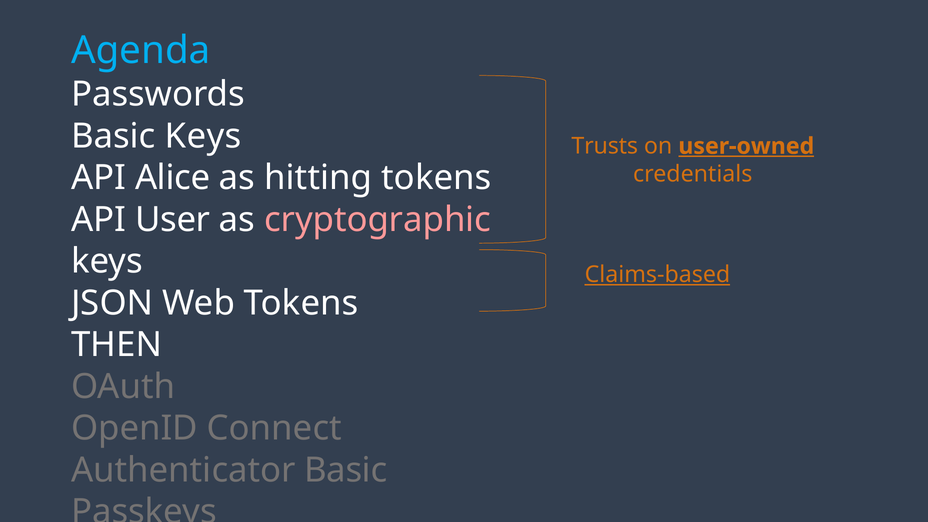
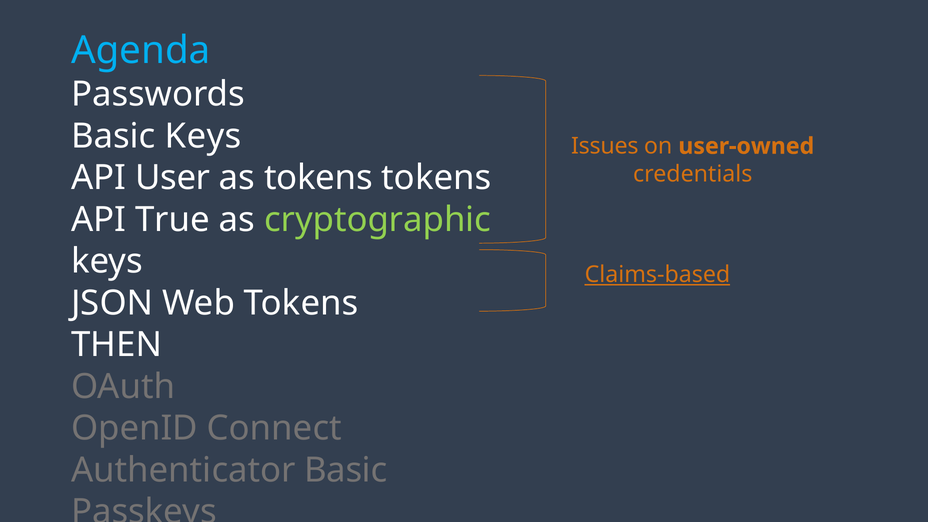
Trusts: Trusts -> Issues (605, 146)
user-owned underline: present -> none (746, 146)
Alice: Alice -> User (173, 178)
as hitting: hitting -> tokens (318, 178)
User: User -> True (172, 220)
cryptographic colour: pink -> light green (378, 220)
